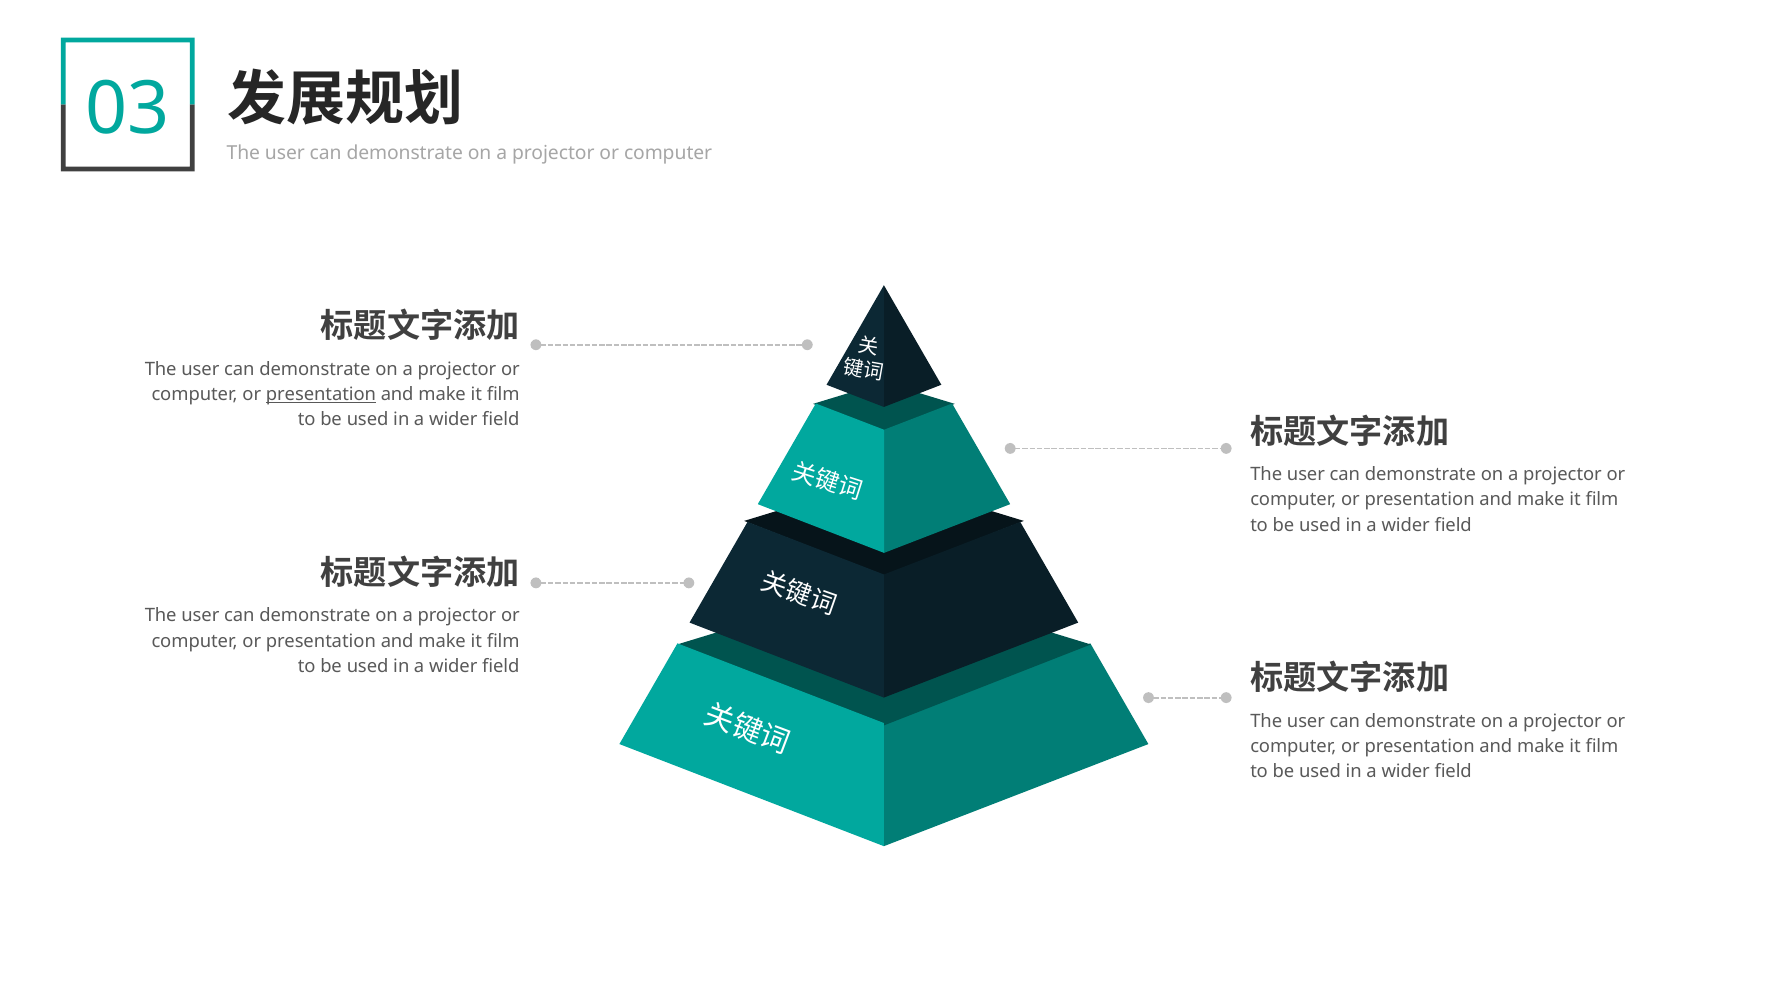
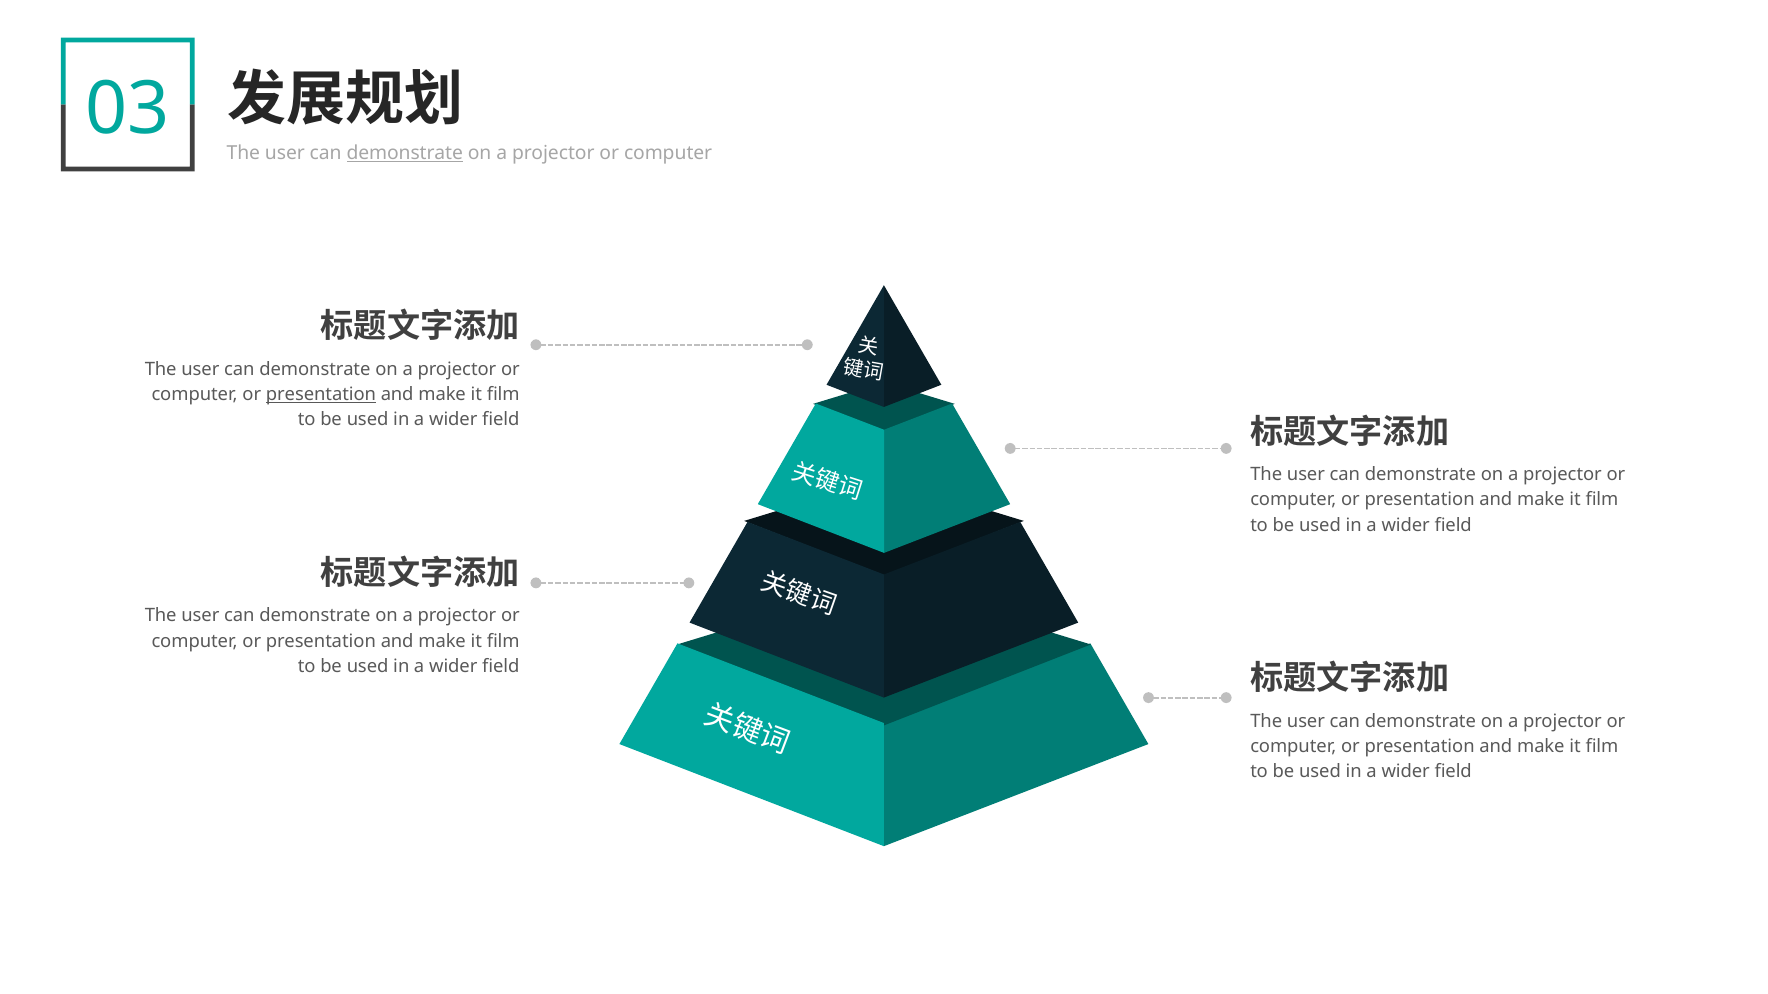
demonstrate underline: none -> present (405, 153)
